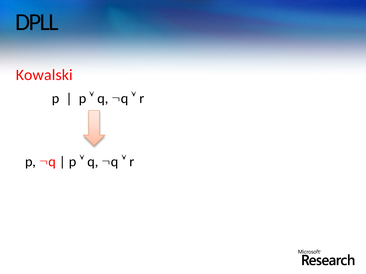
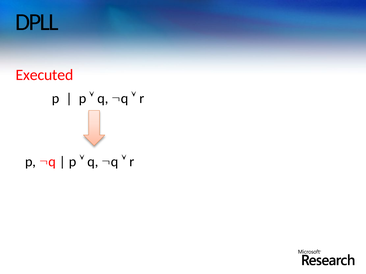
Kowalski: Kowalski -> Executed (44, 75)
